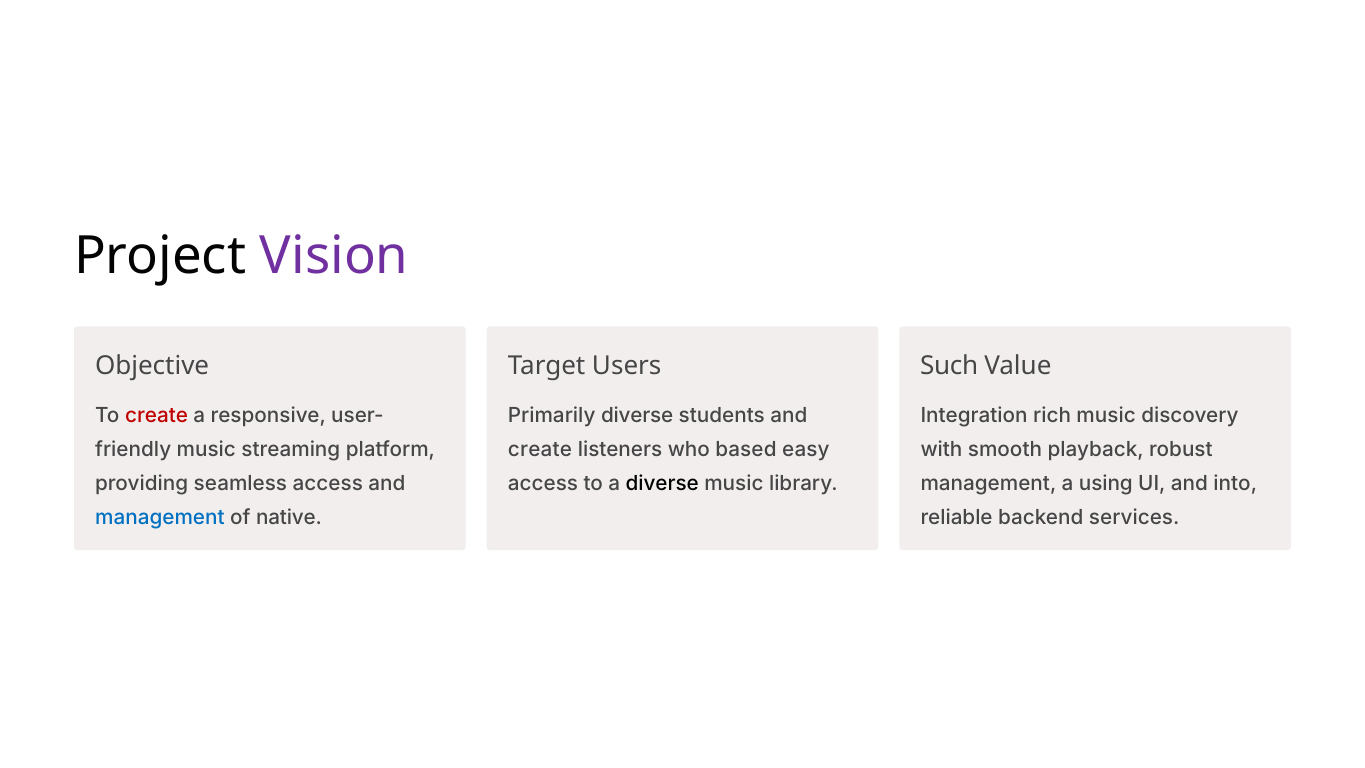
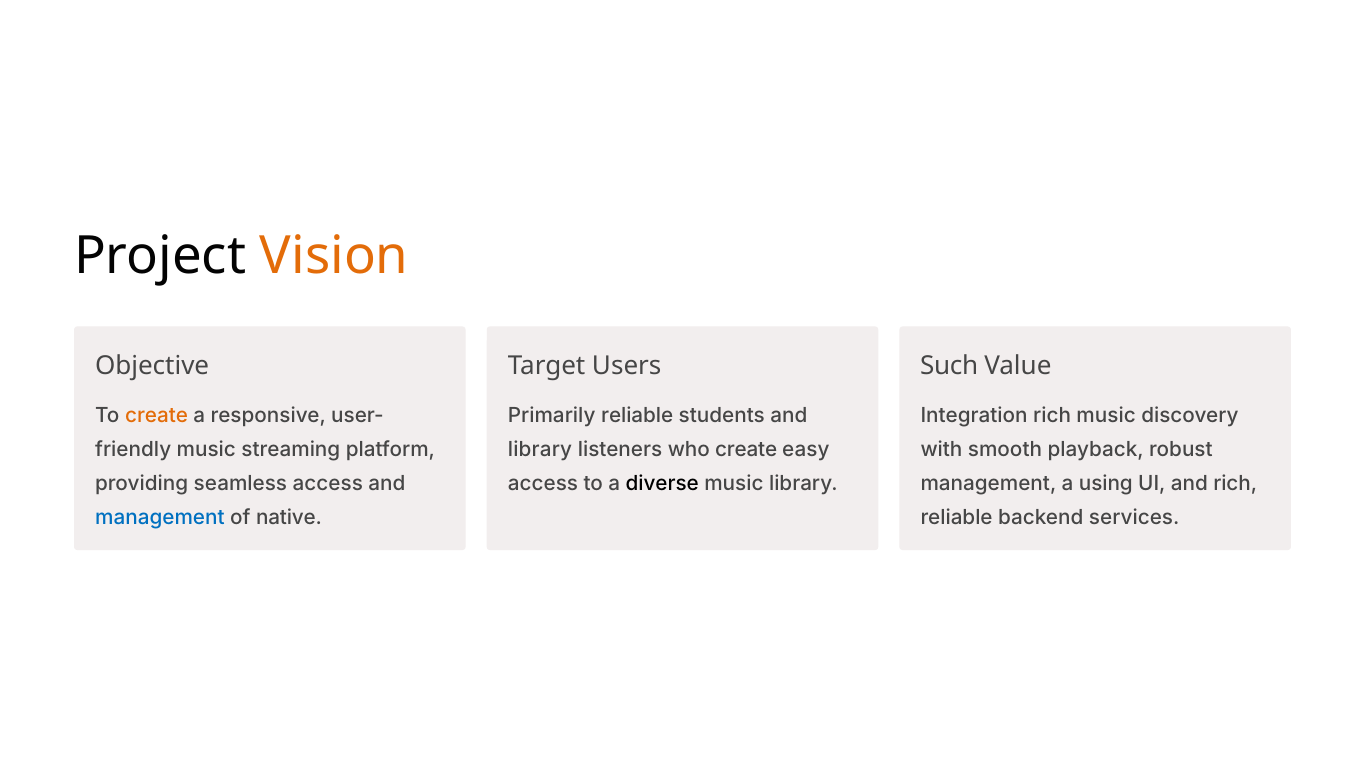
Vision colour: purple -> orange (334, 256)
create colour: red -> orange (157, 416)
Primarily diverse: diverse -> reliable (637, 416)
create: create -> library (540, 450)
who based: based -> create (746, 450)
and into: into -> rich (1235, 484)
